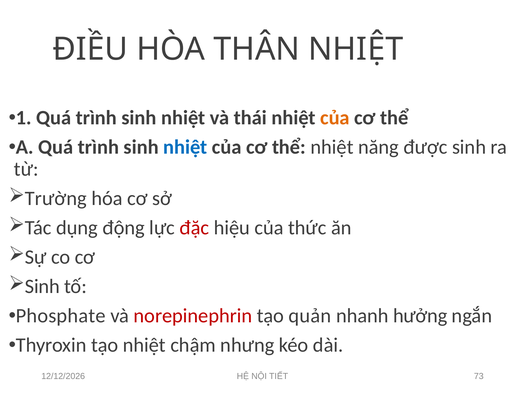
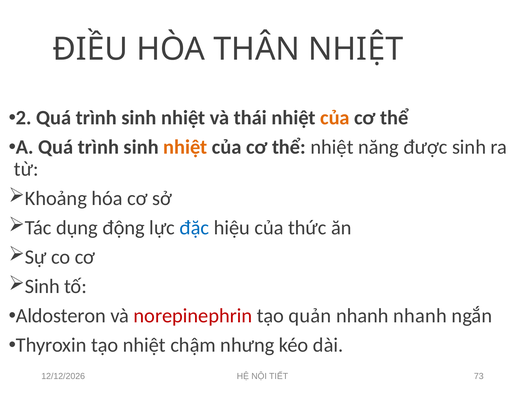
1: 1 -> 2 (24, 118)
nhiệt colour: blue -> orange (185, 147)
Trường: Trường -> Khoảng (56, 198)
đặc colour: red -> blue (194, 228)
Phosphate: Phosphate -> Aldosteron (61, 316)
nhanh hưởng: hưởng -> nhanh (420, 316)
